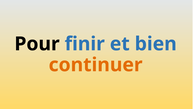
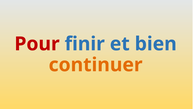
Pour colour: black -> red (37, 44)
